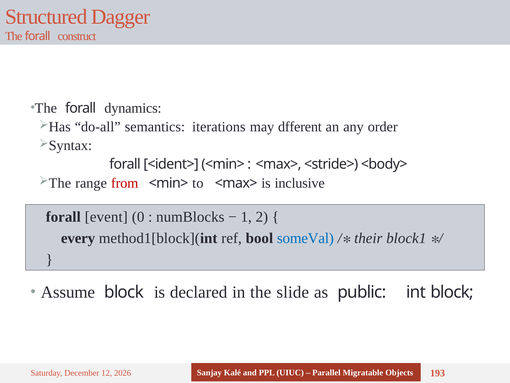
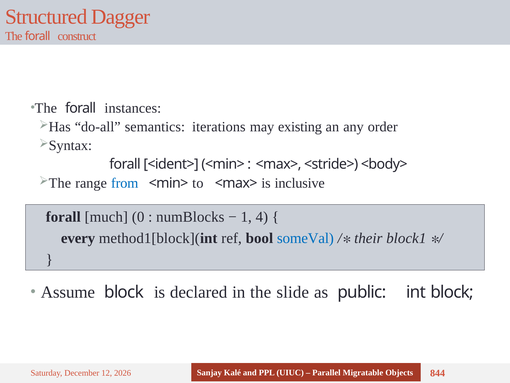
dynamics: dynamics -> instances (133, 108)
dfferent: dfferent -> existing (300, 127)
from colour: red -> blue (125, 183)
event: event -> much (106, 217)
2: 2 -> 4 (262, 217)
193: 193 -> 844 (438, 373)
